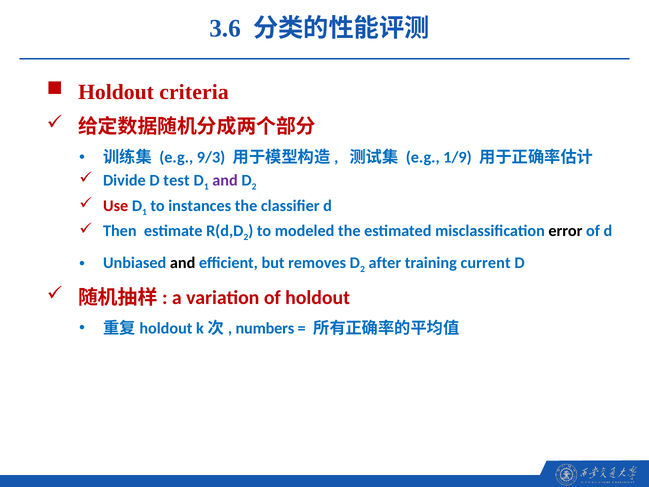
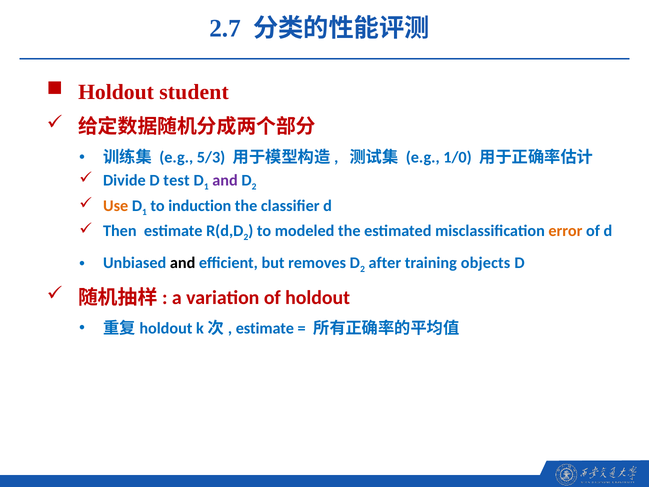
3.6: 3.6 -> 2.7 (225, 28)
criteria: criteria -> student (194, 92)
9/3: 9/3 -> 5/3 (211, 157)
1/9: 1/9 -> 1/0 (458, 157)
Use colour: red -> orange (116, 206)
instances: instances -> induction (200, 206)
error colour: black -> orange (565, 231)
current: current -> objects (486, 263)
numbers: numbers -> estimate (265, 328)
